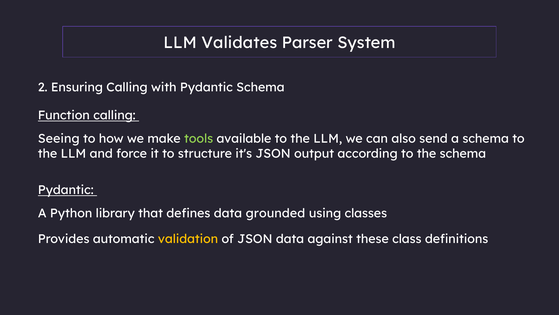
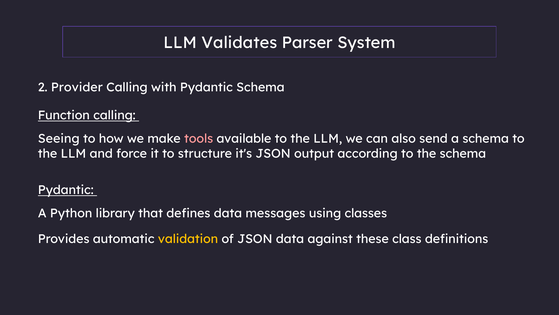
Ensuring: Ensuring -> Provider (77, 87)
tools colour: light green -> pink (199, 138)
grounded: grounded -> messages (275, 213)
